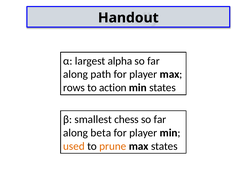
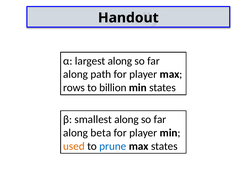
largest alpha: alpha -> along (120, 61)
action: action -> billion (113, 88)
smallest chess: chess -> along (126, 120)
prune colour: orange -> blue (113, 146)
